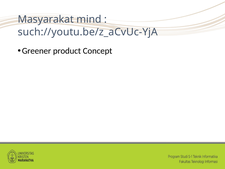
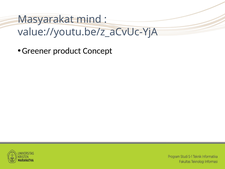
such://youtu.be/z_aCvUc-YjA: such://youtu.be/z_aCvUc-YjA -> value://youtu.be/z_aCvUc-YjA (88, 32)
